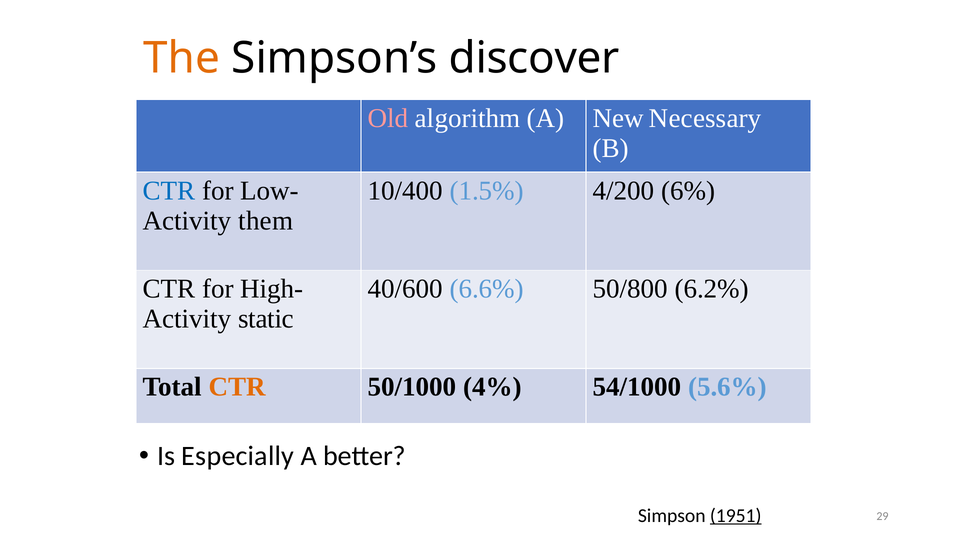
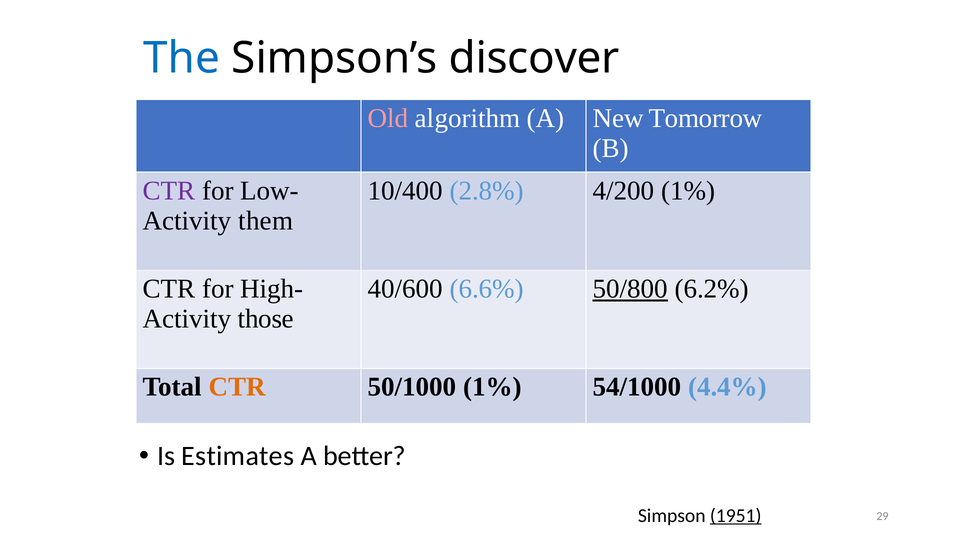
The colour: orange -> blue (182, 58)
Necessary: Necessary -> Tomorrow (705, 118)
CTR colour: blue -> purple (169, 191)
1.5%: 1.5% -> 2.8% (487, 191)
4/200 6%: 6% -> 1% (688, 191)
50/800 underline: none -> present (630, 289)
static: static -> those (266, 319)
50/1000 4%: 4% -> 1% (492, 387)
5.6%: 5.6% -> 4.4% (728, 387)
Especially: Especially -> Estimates (238, 456)
